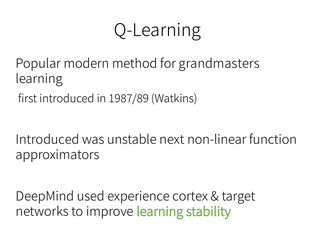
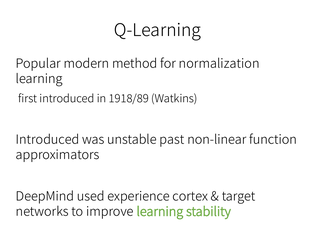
grandmasters: grandmasters -> normalization (219, 64)
1987/89: 1987/89 -> 1918/89 (129, 99)
next: next -> past (172, 140)
